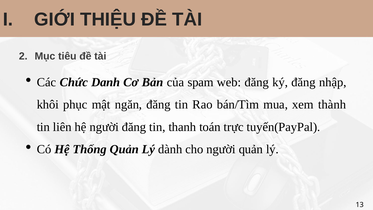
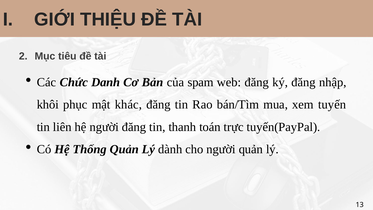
ngăn: ngăn -> khác (128, 104)
thành: thành -> tuyến (332, 104)
